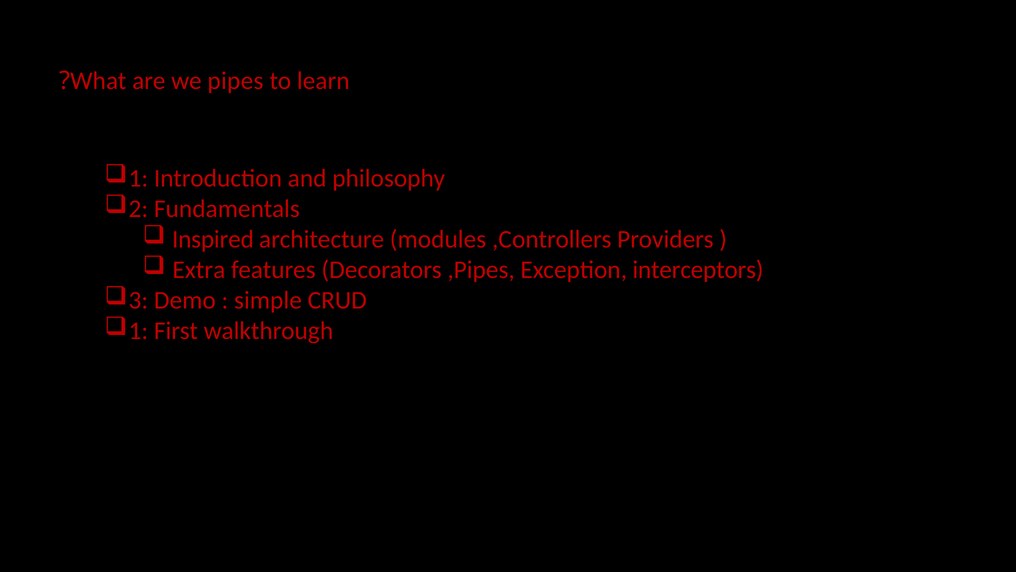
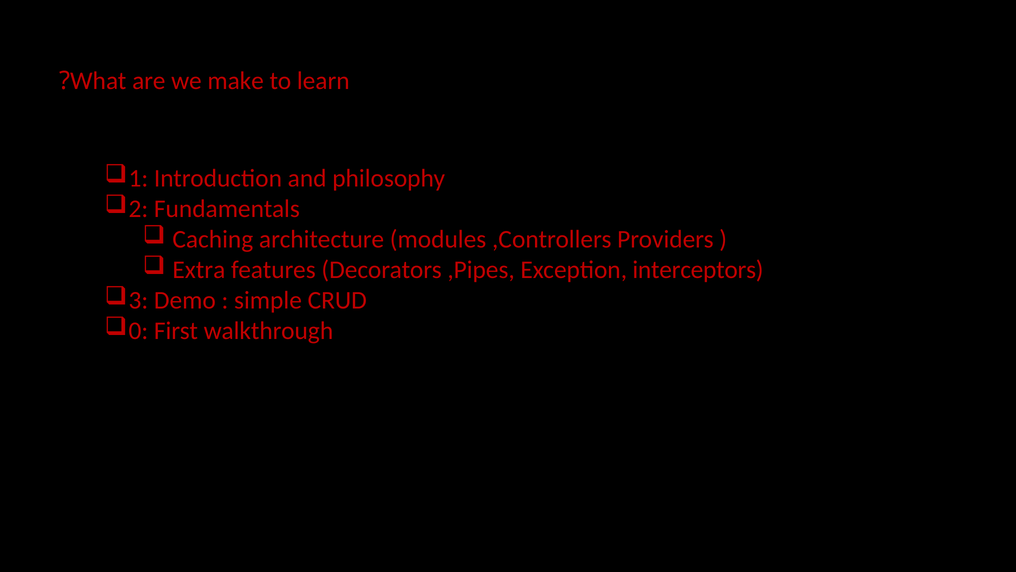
pipes: pipes -> make (236, 81)
Inspired: Inspired -> Caching (213, 239)
1: 1 -> 0 (138, 331)
